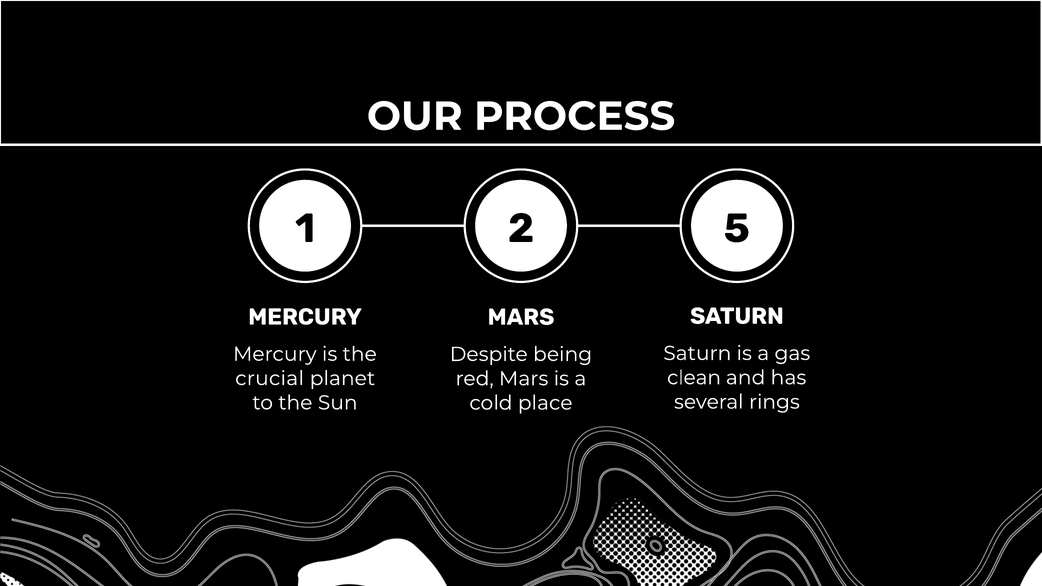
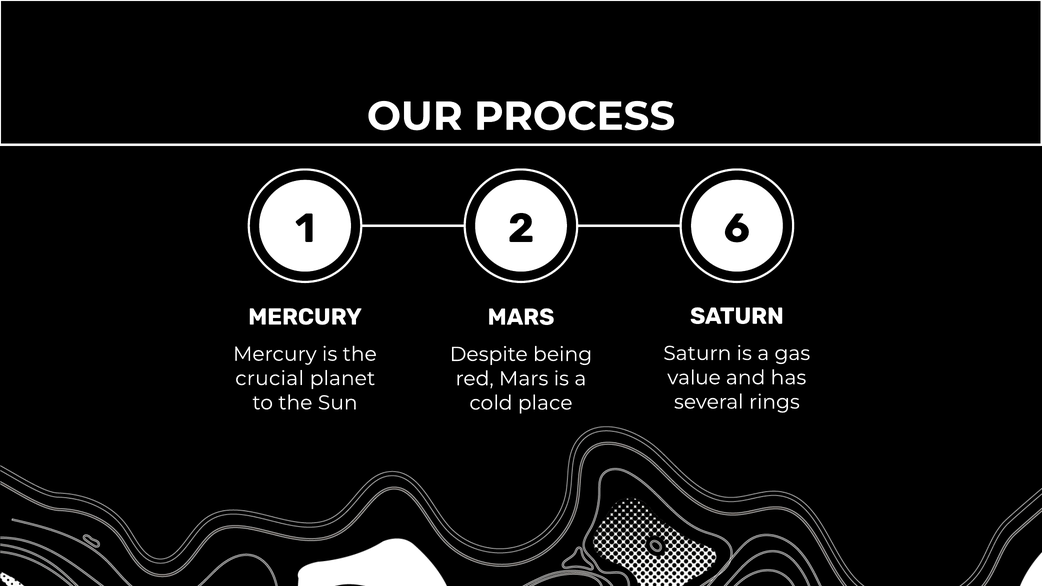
5: 5 -> 6 (737, 229)
clean: clean -> value (694, 378)
